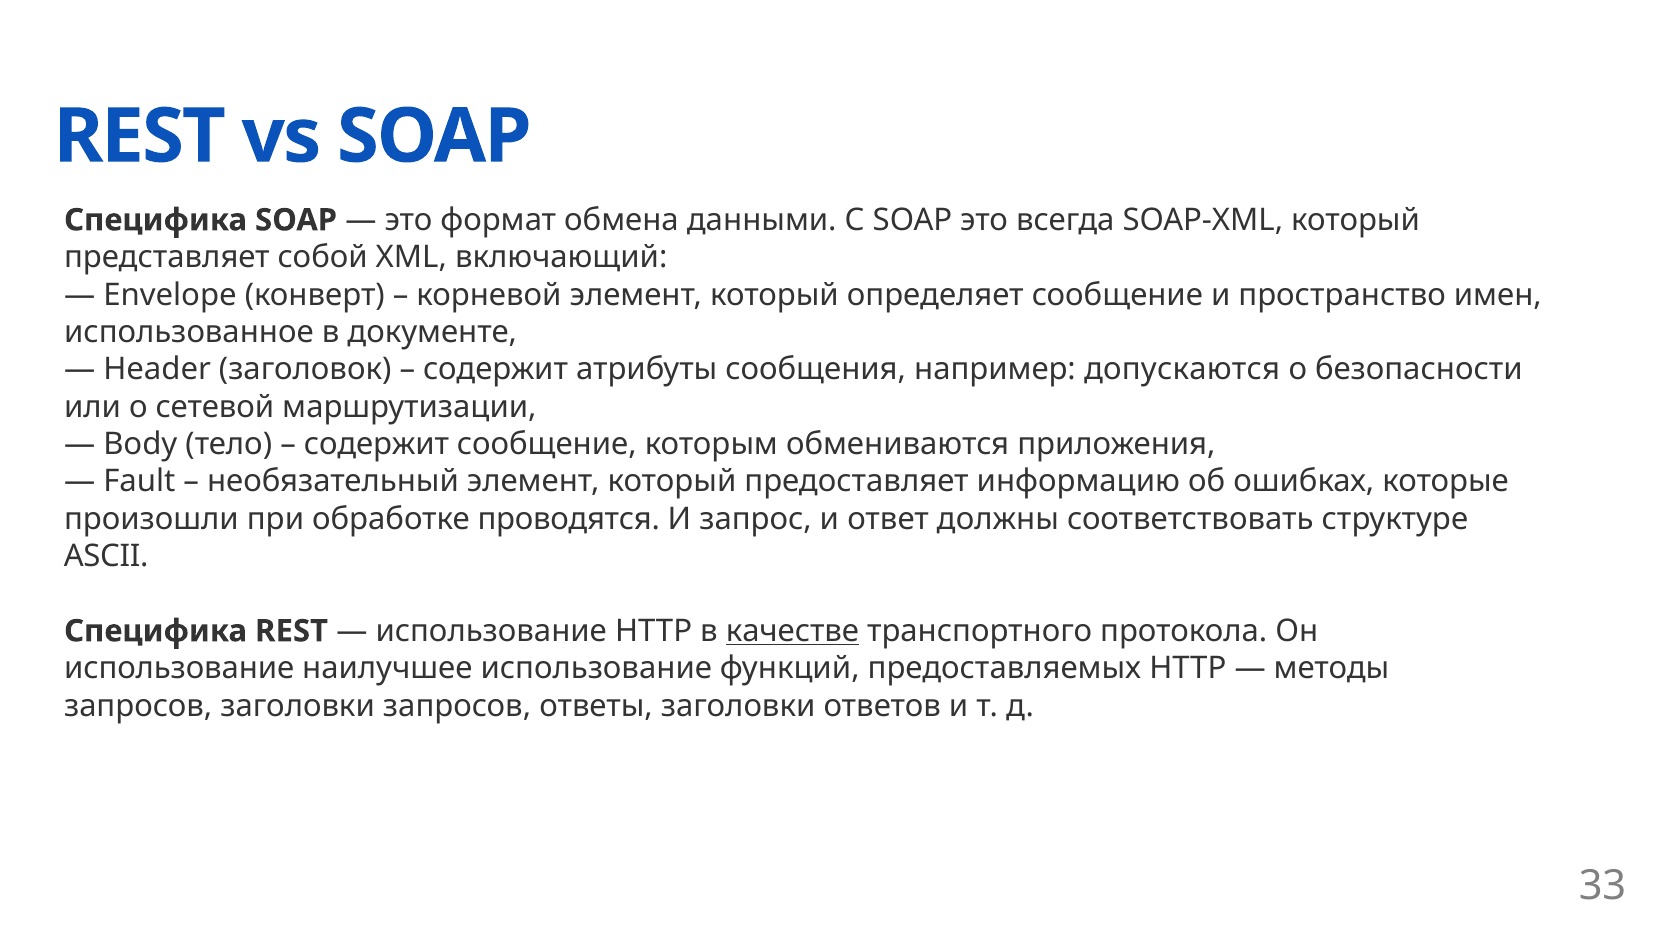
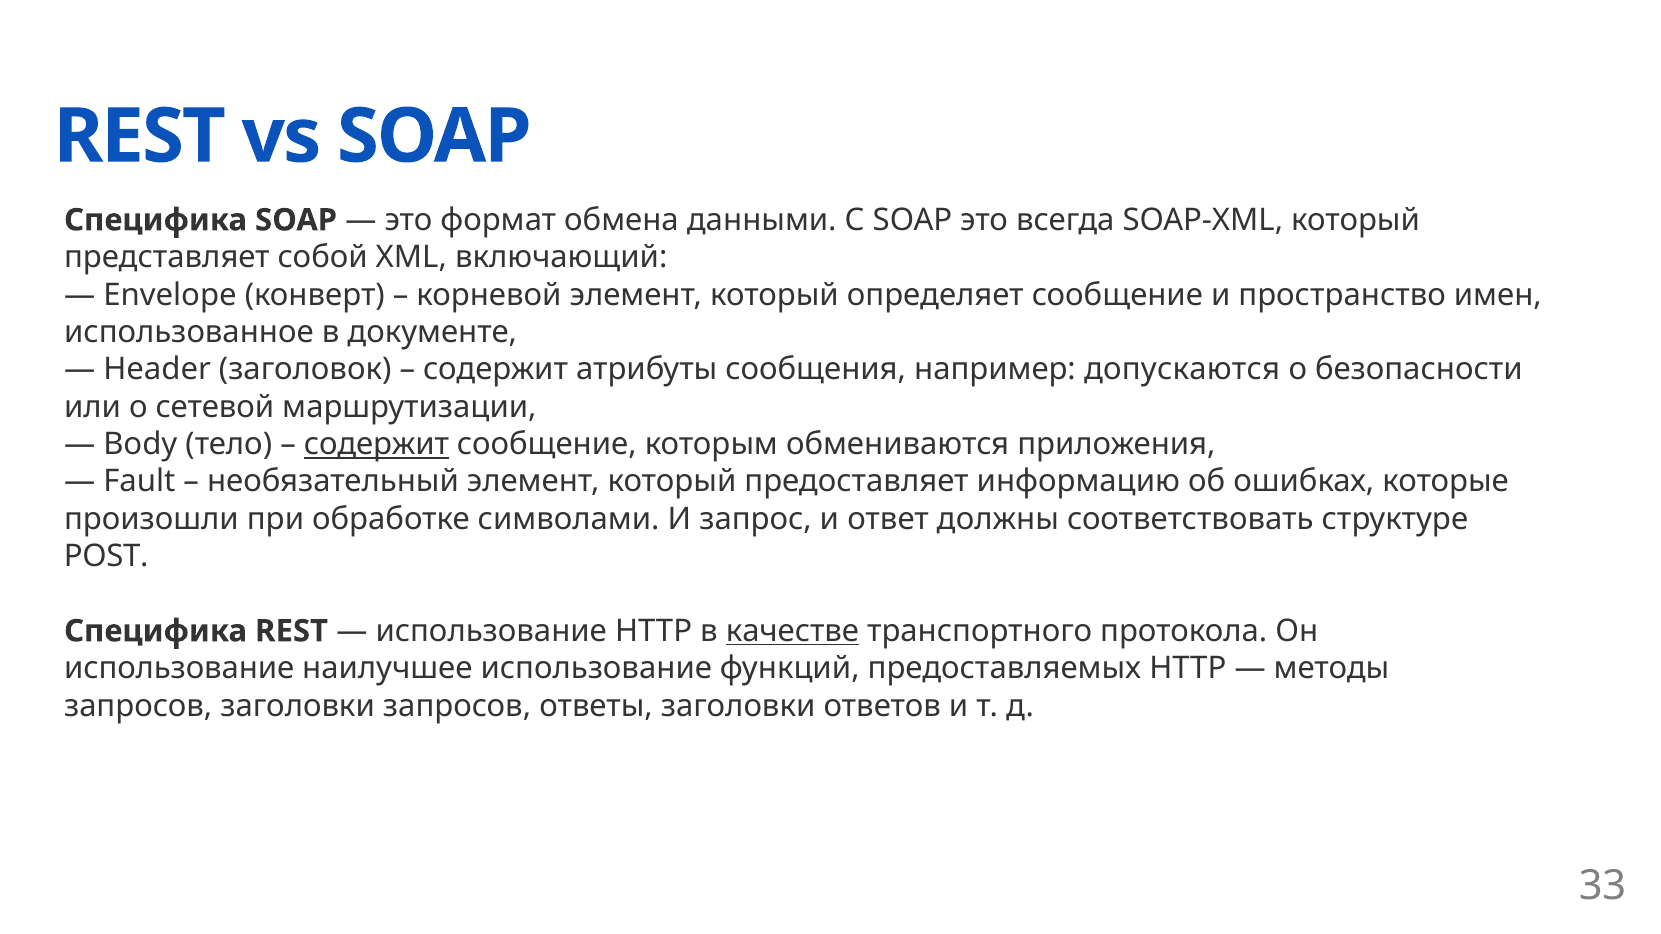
содержит underline: none -> present (377, 444)
проводятся: проводятся -> символами (569, 519)
ASCII: ASCII -> POST (106, 557)
